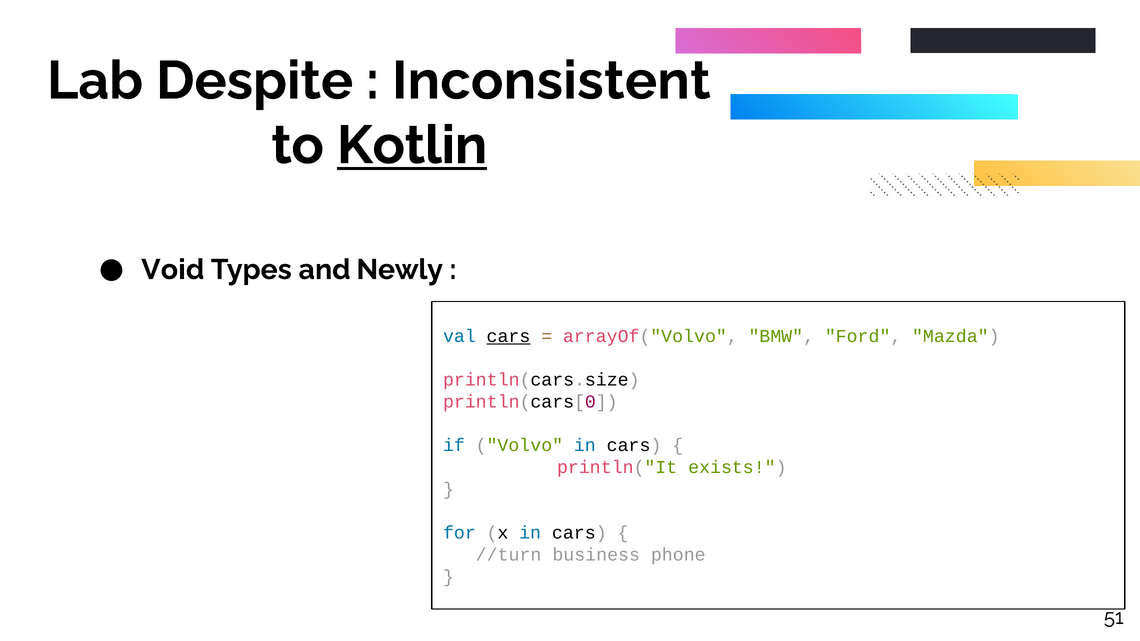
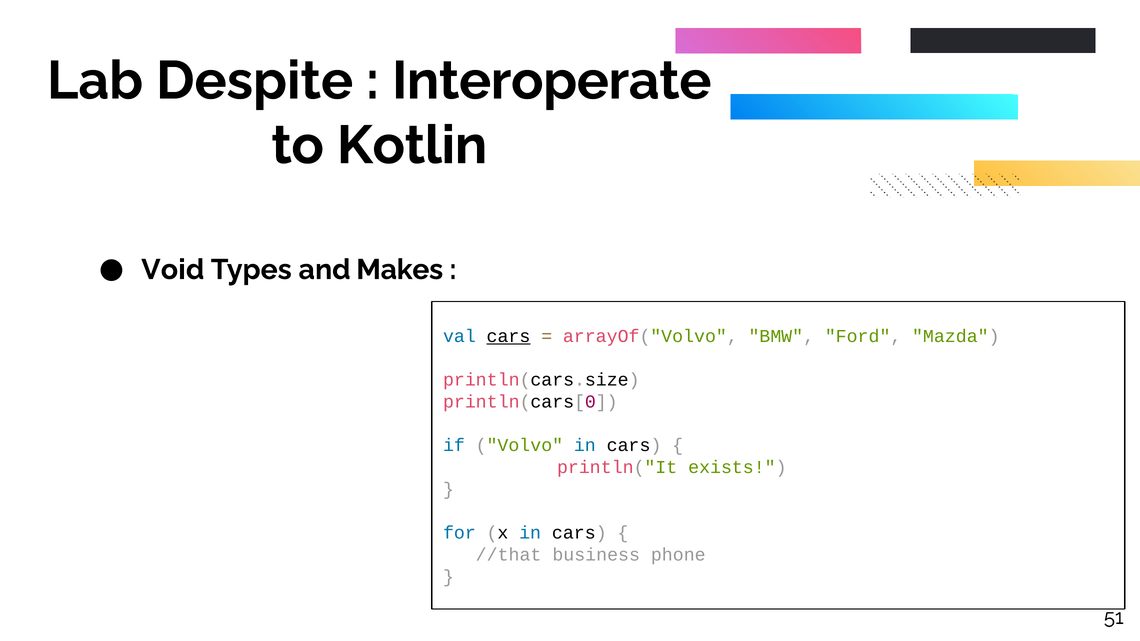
Inconsistent: Inconsistent -> Interoperate (552, 81)
Kotlin underline: present -> none (412, 145)
Newly: Newly -> Makes (400, 270)
//turn: //turn -> //that (509, 555)
